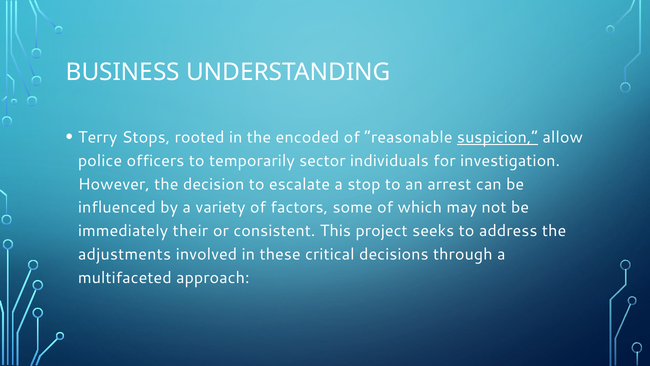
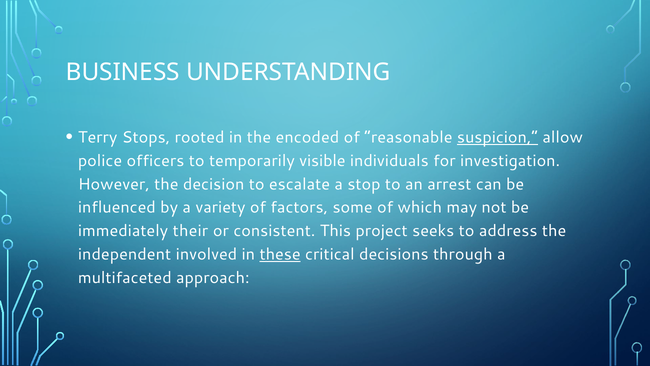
sector: sector -> visible (322, 161)
adjustments: adjustments -> independent (125, 254)
these underline: none -> present (280, 254)
